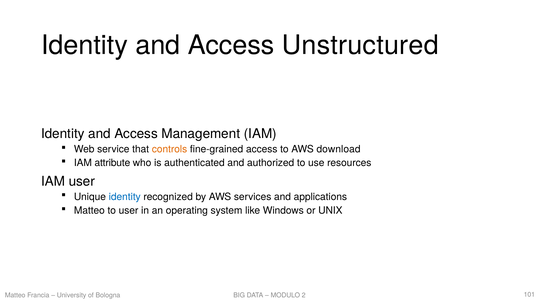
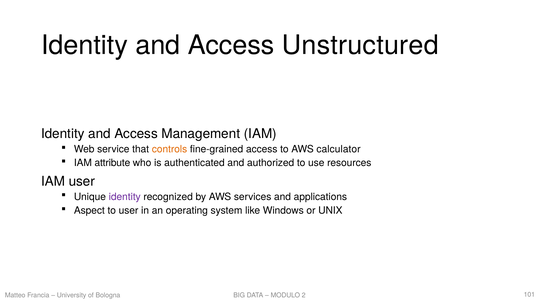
download: download -> calculator (339, 149)
identity colour: blue -> purple (125, 197)
Matteo: Matteo -> Aspect (89, 211)
